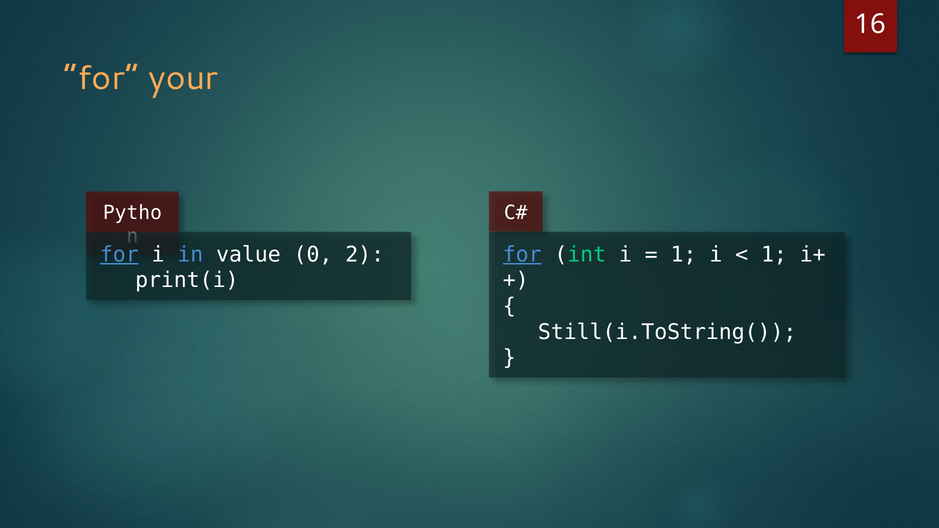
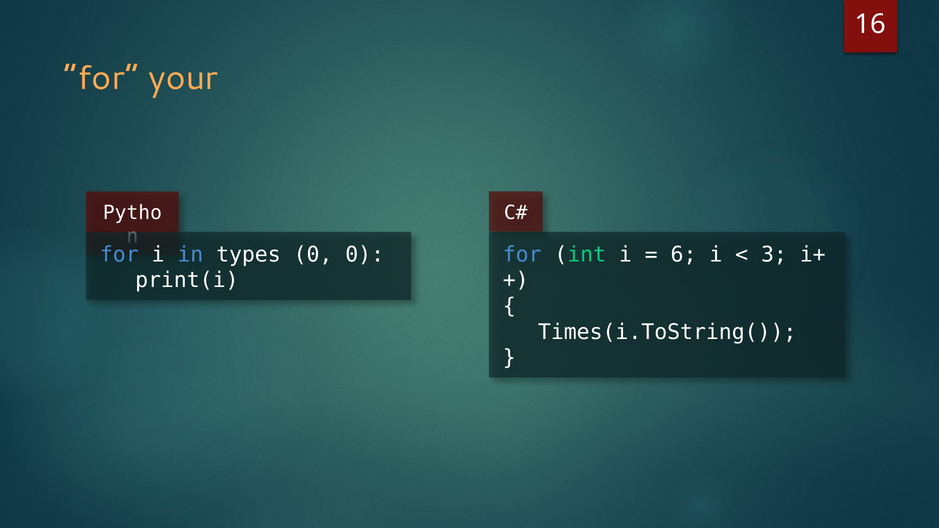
for underline: present -> none (119, 255)
value: value -> types (248, 255)
0 2: 2 -> 0 (365, 255)
for underline: present -> none (522, 255)
1: 1 -> 6 (684, 255)
1: 1 -> 3 (774, 255)
Still(i.ToString(: Still(i.ToString( -> Times(i.ToString( (667, 332)
